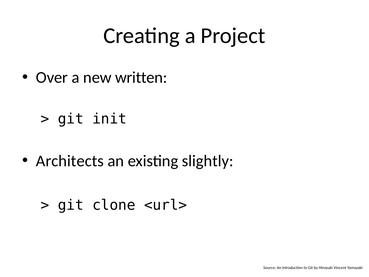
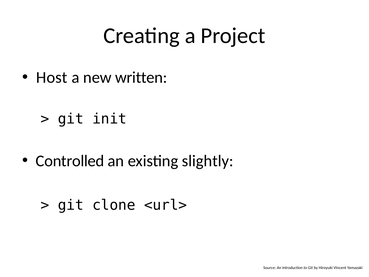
Over: Over -> Host (52, 77)
Architects: Architects -> Controlled (70, 161)
